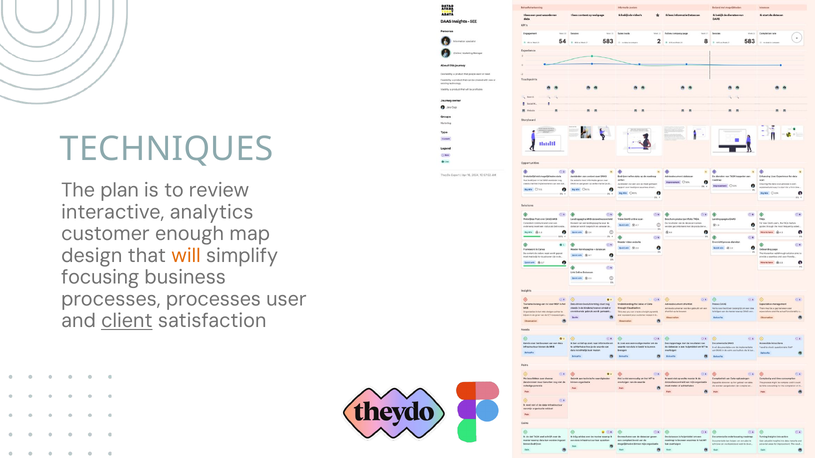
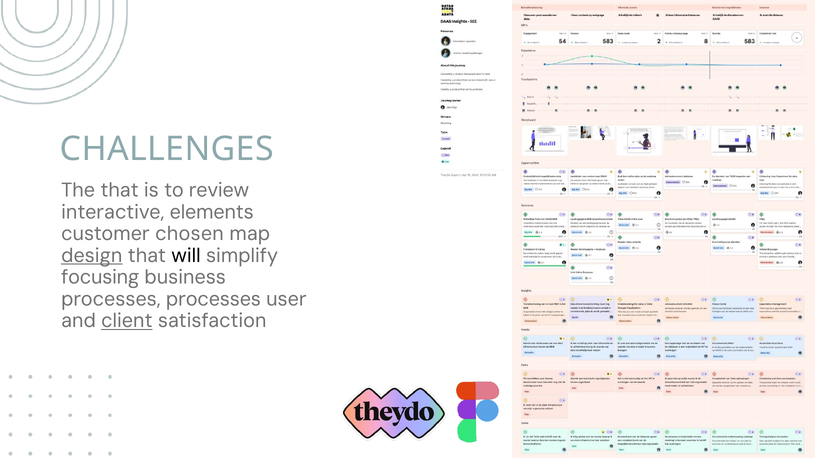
TECHNIQUES: TECHNIQUES -> CHALLENGES (167, 149)
The plan: plan -> that (120, 190)
analytics: analytics -> elements (212, 212)
enough: enough -> chosen (189, 234)
design underline: none -> present (92, 256)
will colour: orange -> black (186, 256)
